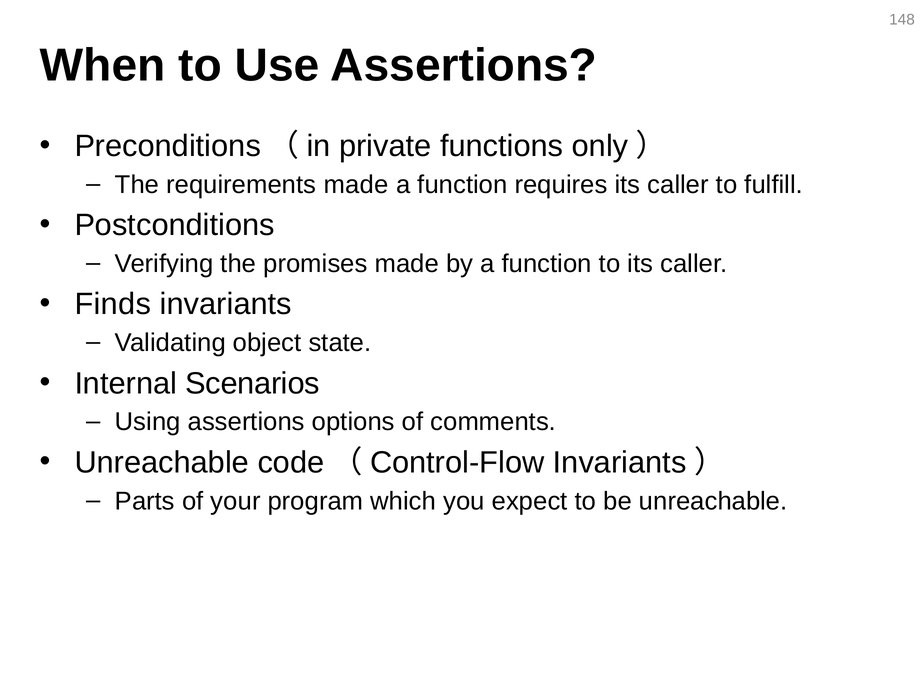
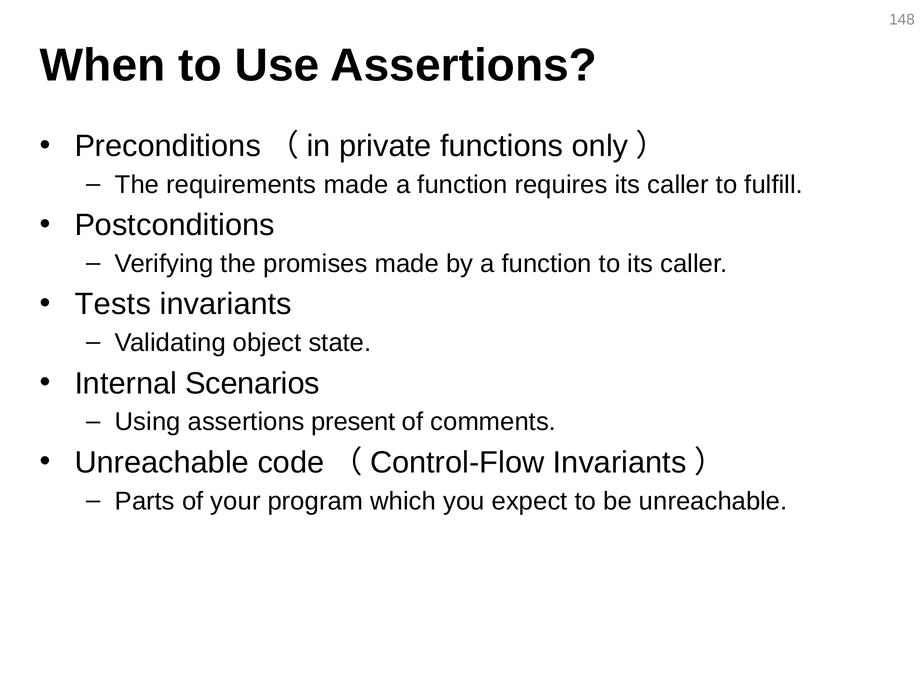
Finds: Finds -> Tests (113, 304)
options: options -> present (353, 422)
